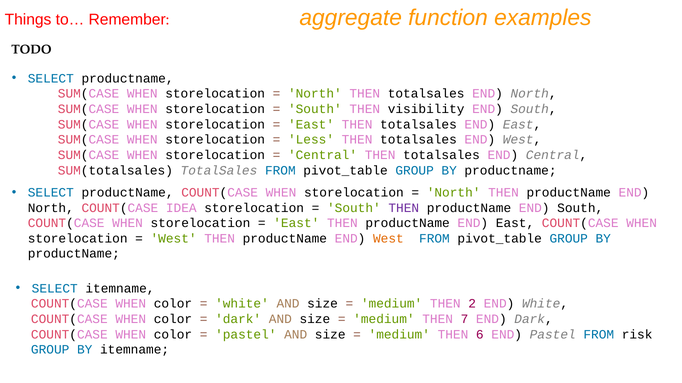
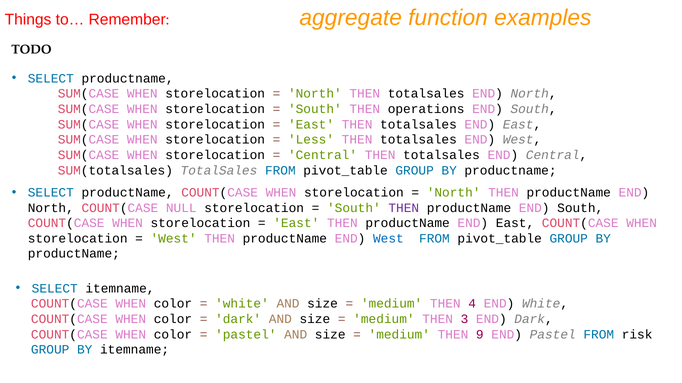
visibility: visibility -> operations (426, 109)
IDEA: IDEA -> NULL (181, 208)
West colour: orange -> blue (388, 239)
2: 2 -> 4 (472, 304)
7: 7 -> 3 (464, 319)
6: 6 -> 9 (480, 335)
